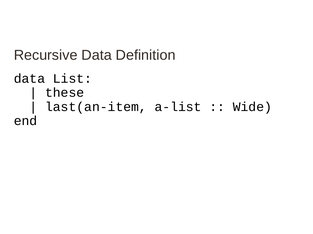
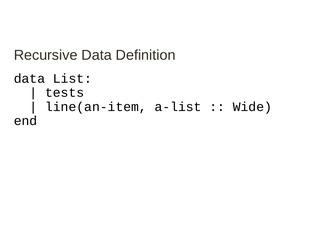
these: these -> tests (65, 93)
last(an-item: last(an-item -> line(an-item (96, 107)
